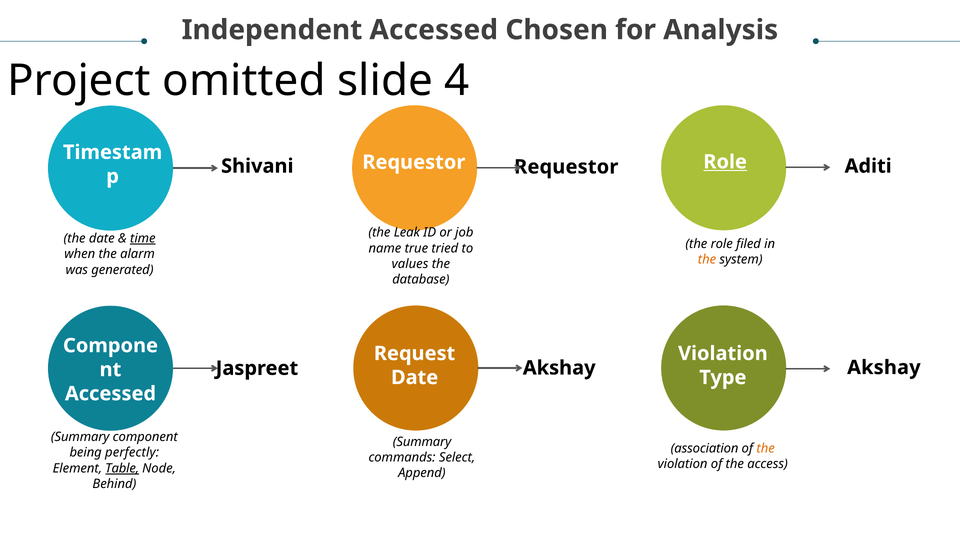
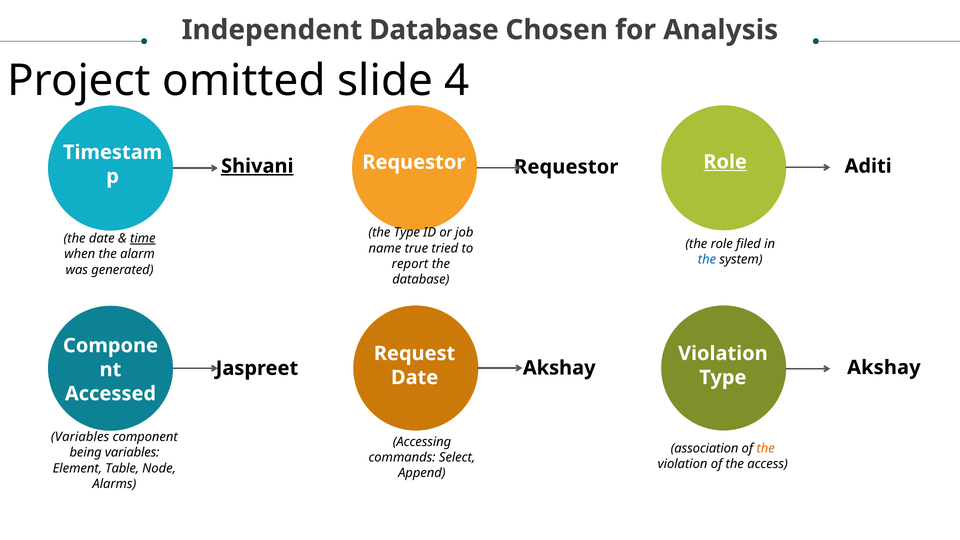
Independent Accessed: Accessed -> Database (434, 30)
Shivani underline: none -> present (257, 166)
the Leak: Leak -> Type (407, 233)
the colour: orange -> blue (707, 259)
values: values -> report (410, 264)
Summary: Summary -> Variables (80, 437)
Summary: Summary -> Accessing (422, 442)
being perfectly: perfectly -> variables (132, 453)
Table underline: present -> none (122, 468)
Behind: Behind -> Alarms (114, 484)
